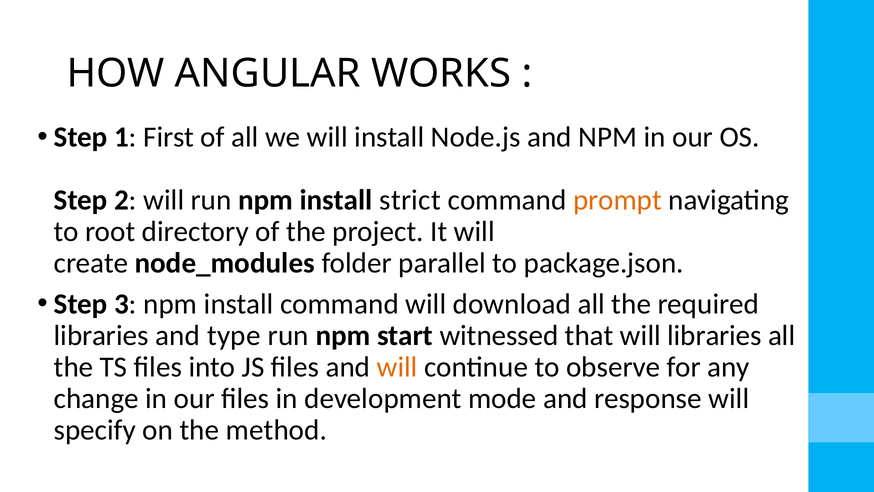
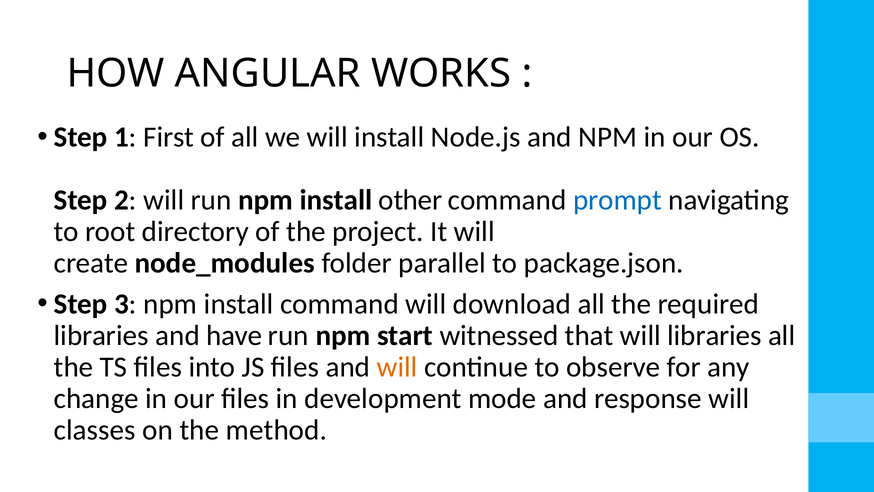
strict: strict -> other (410, 200)
prompt colour: orange -> blue (617, 200)
type: type -> have (234, 335)
specify: specify -> classes (95, 430)
